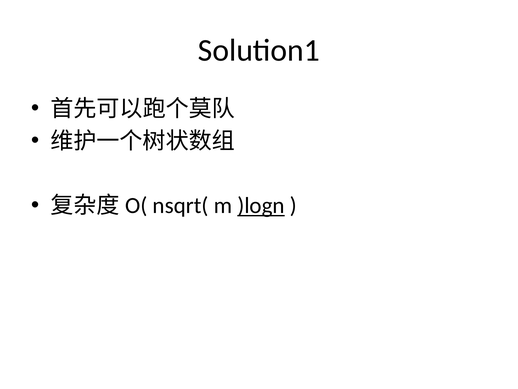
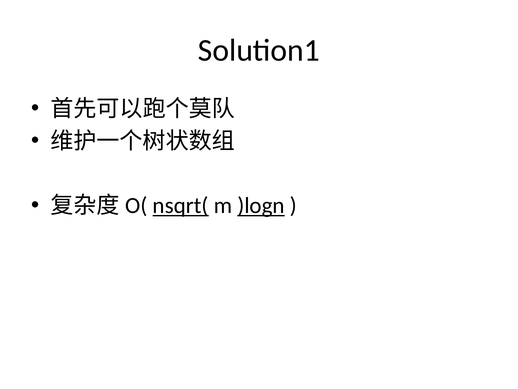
nsqrt( underline: none -> present (181, 205)
